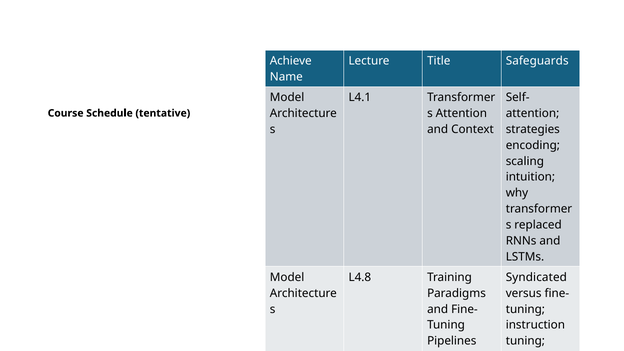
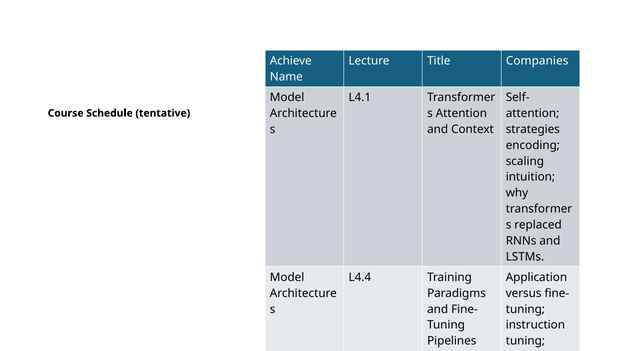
Safeguards: Safeguards -> Companies (537, 61)
L4.8: L4.8 -> L4.4 (360, 277)
Syndicated: Syndicated -> Application (536, 277)
